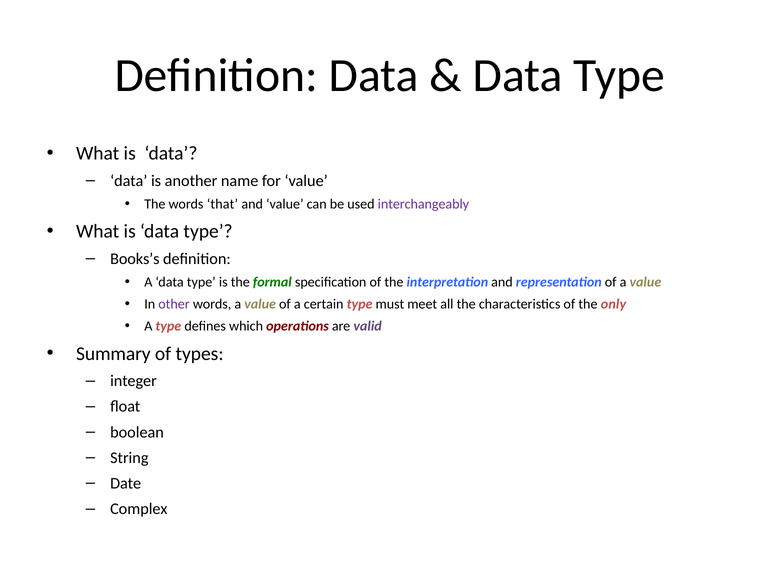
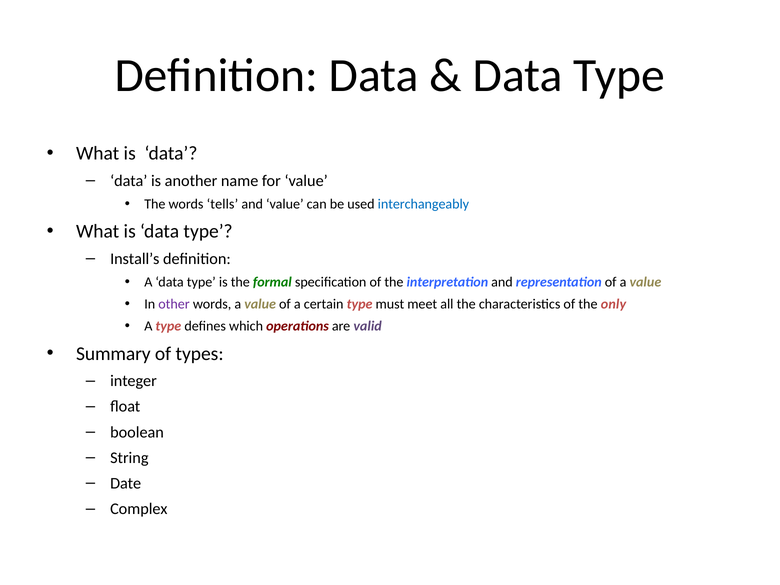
that: that -> tells (222, 204)
interchangeably colour: purple -> blue (423, 204)
Books’s: Books’s -> Install’s (135, 259)
